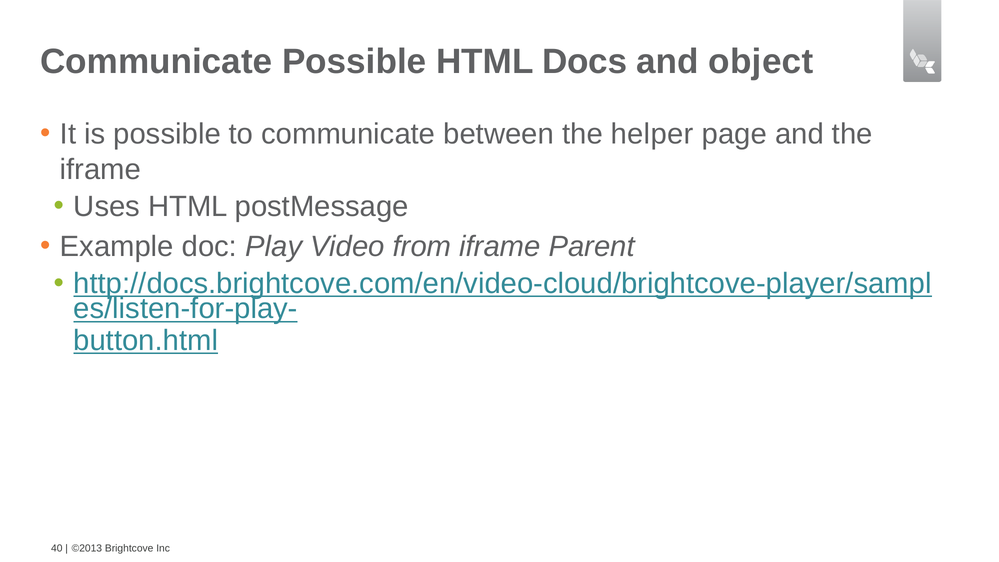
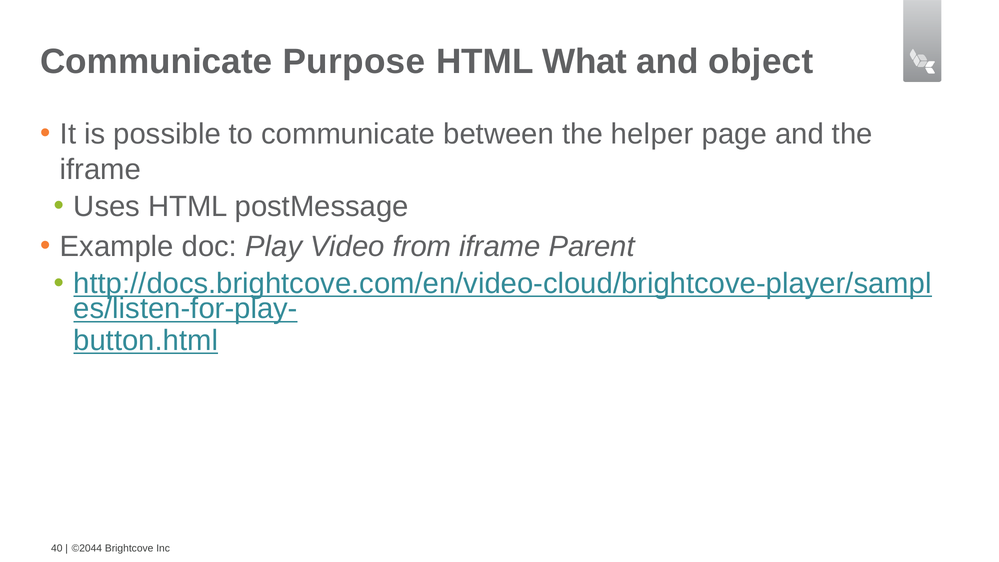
Communicate Possible: Possible -> Purpose (354, 62)
Docs: Docs -> What (585, 62)
©2013: ©2013 -> ©2044 (87, 549)
